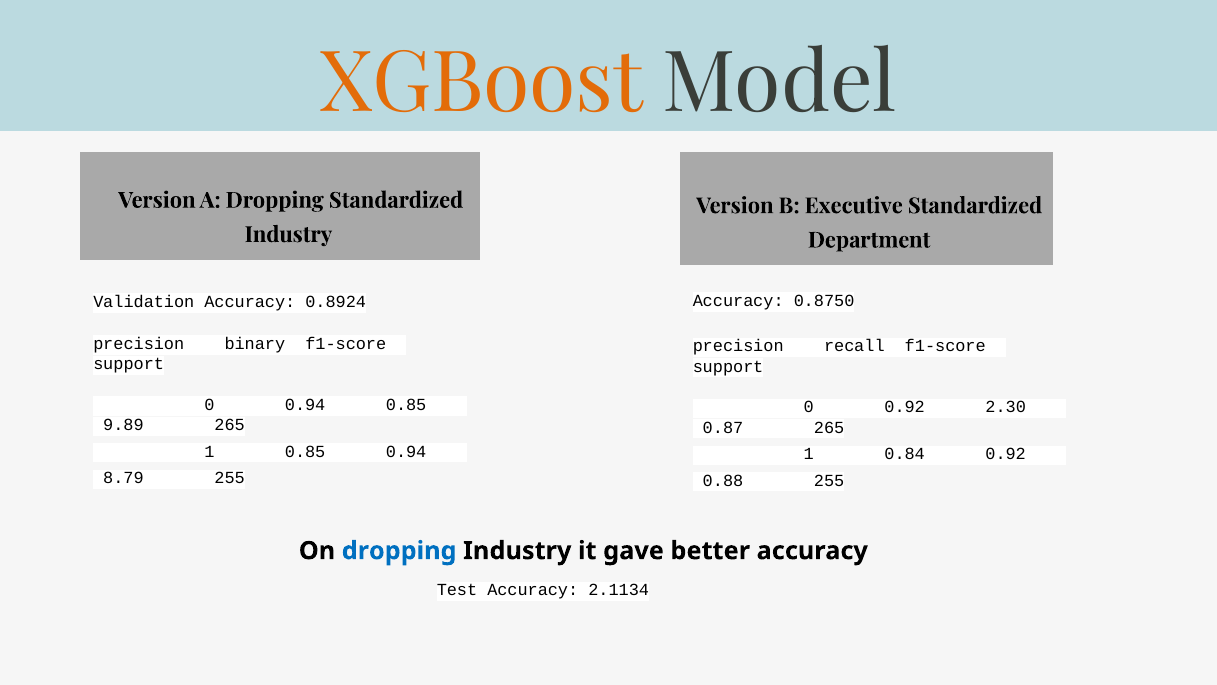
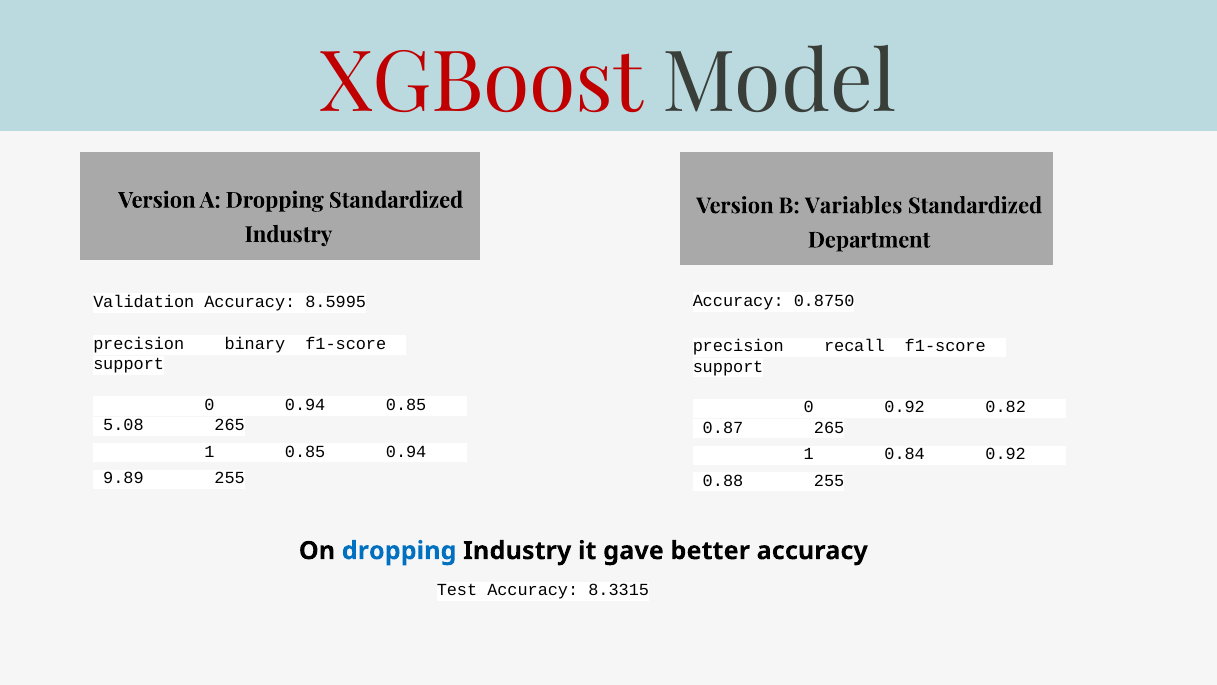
XGBoost colour: orange -> red (481, 83)
Executive: Executive -> Variables (854, 206)
0.8924: 0.8924 -> 8.5995 (336, 302)
2.30: 2.30 -> 0.82 (1006, 407)
9.89: 9.89 -> 5.08 (123, 425)
8.79: 8.79 -> 9.89 (123, 478)
2.1134: 2.1134 -> 8.3315 (619, 590)
